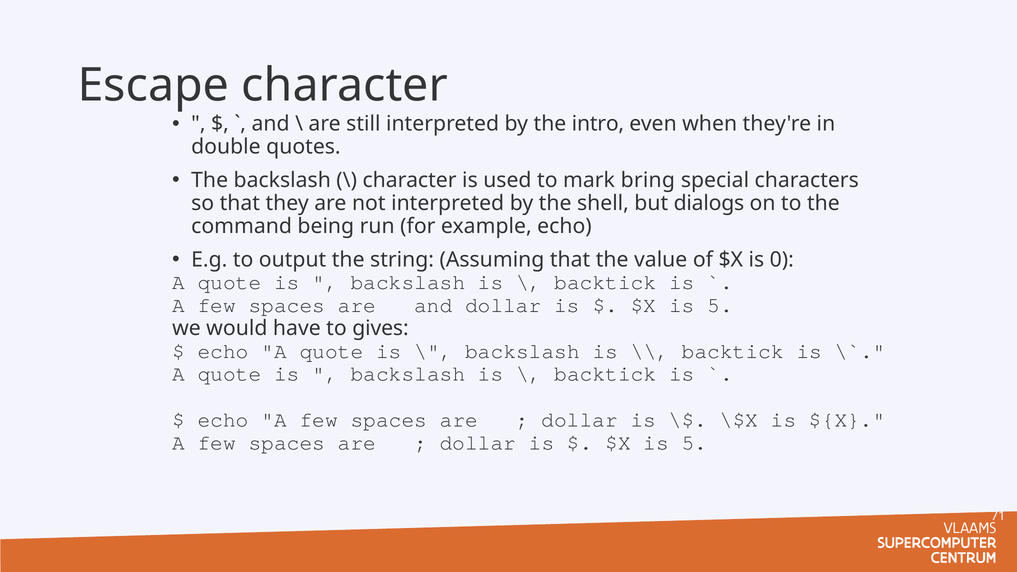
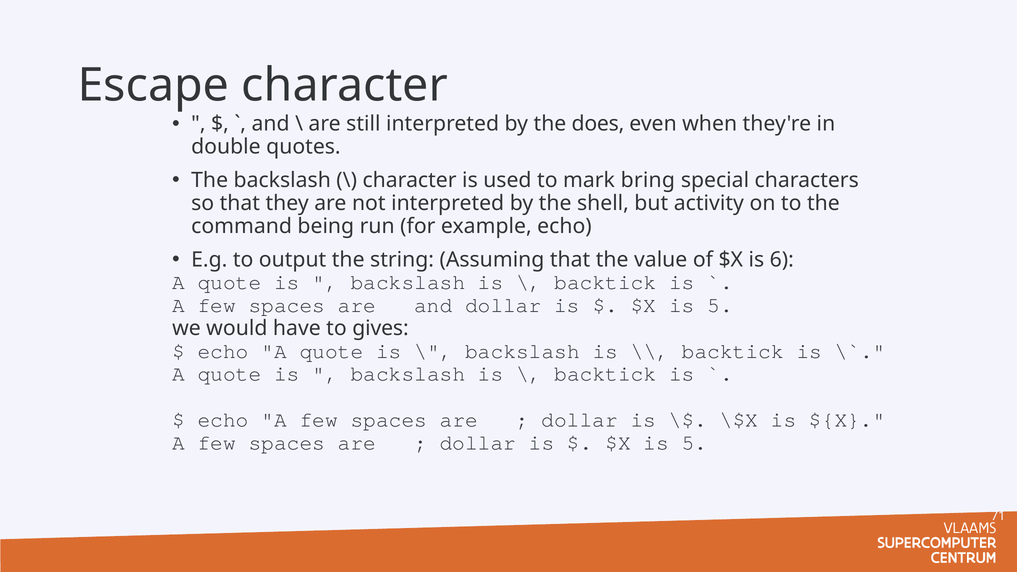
intro: intro -> does (598, 124)
dialogs: dialogs -> activity (709, 203)
0: 0 -> 6 (782, 260)
